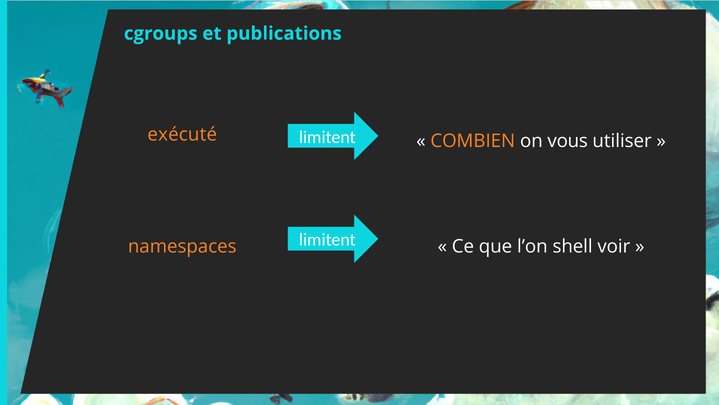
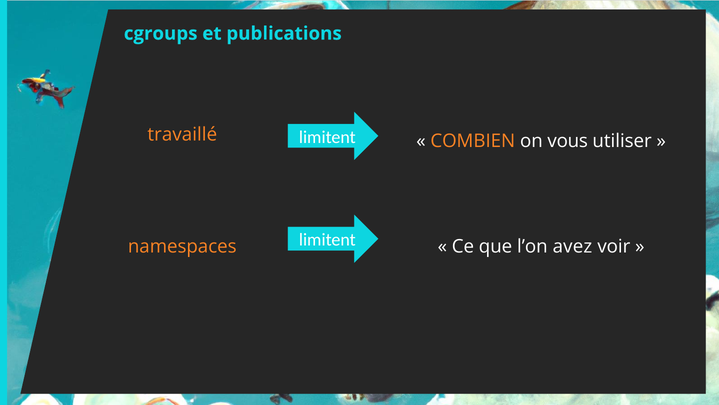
exécuté: exécuté -> travaillé (182, 135)
shell: shell -> avez (572, 246)
